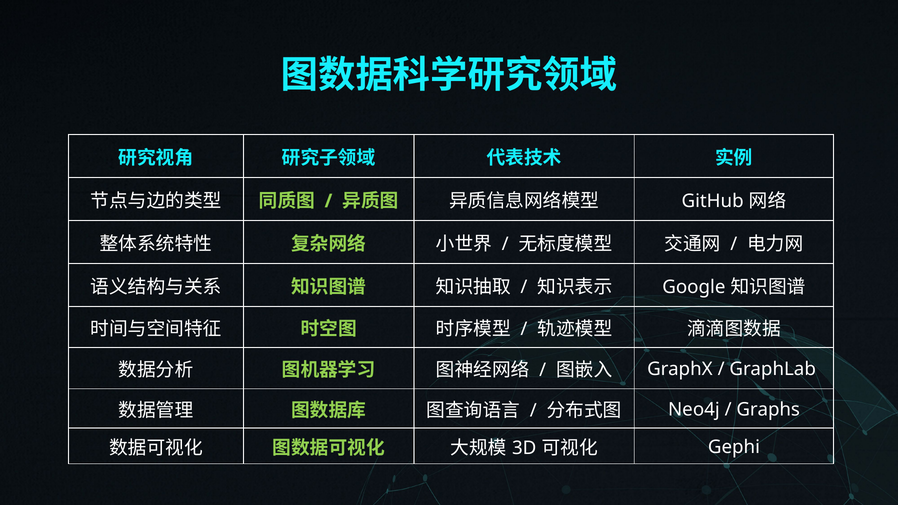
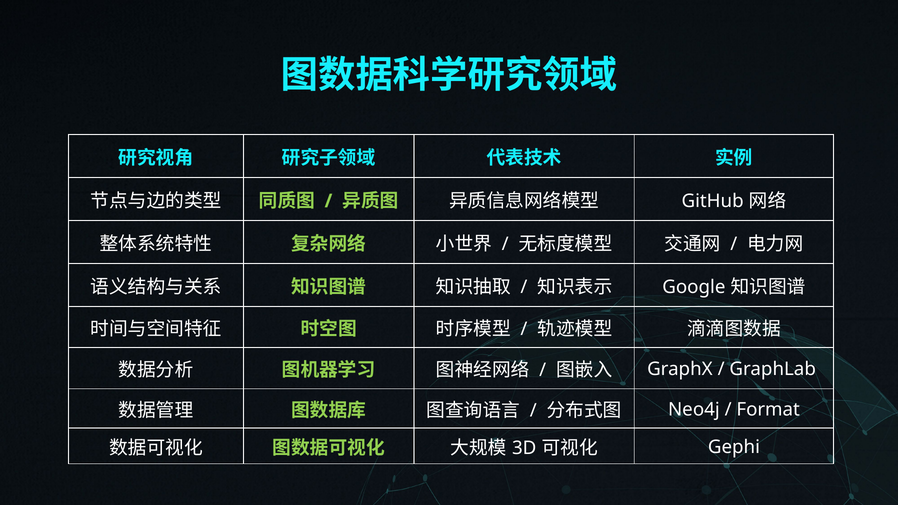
Graphs: Graphs -> Format (768, 410)
